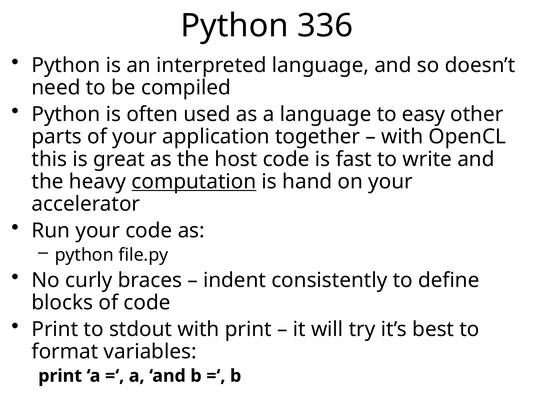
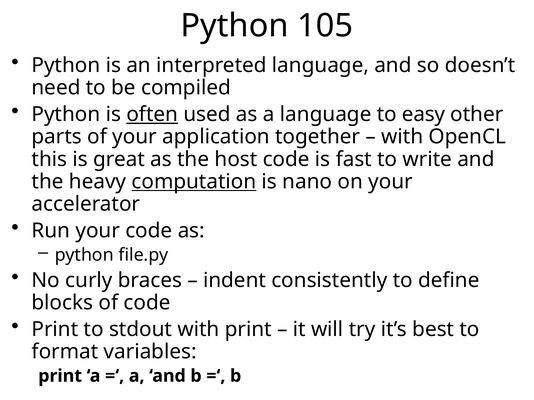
336: 336 -> 105 (325, 26)
often underline: none -> present (152, 115)
hand: hand -> nano (307, 182)
